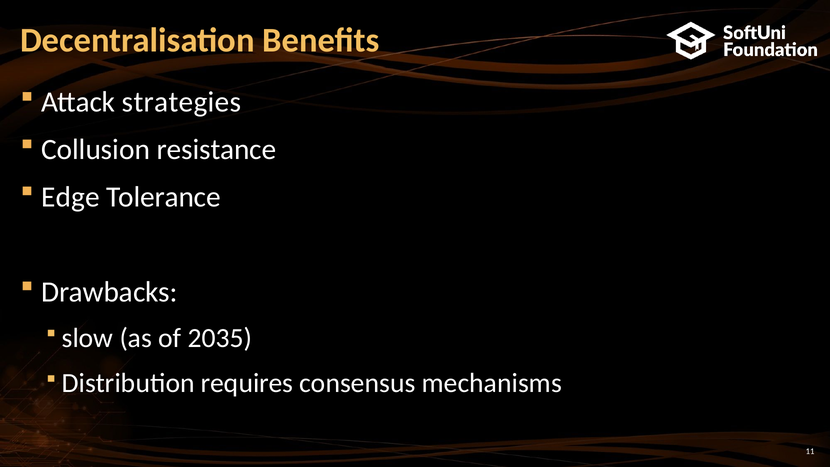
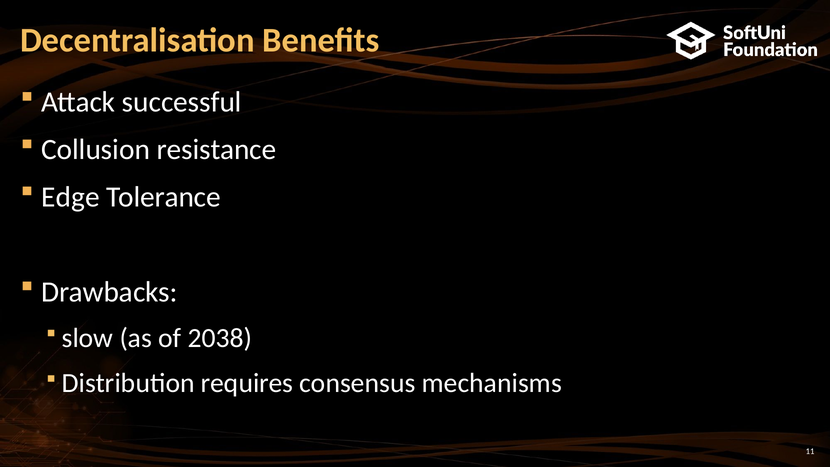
strategies: strategies -> successful (182, 102)
2035: 2035 -> 2038 (220, 338)
